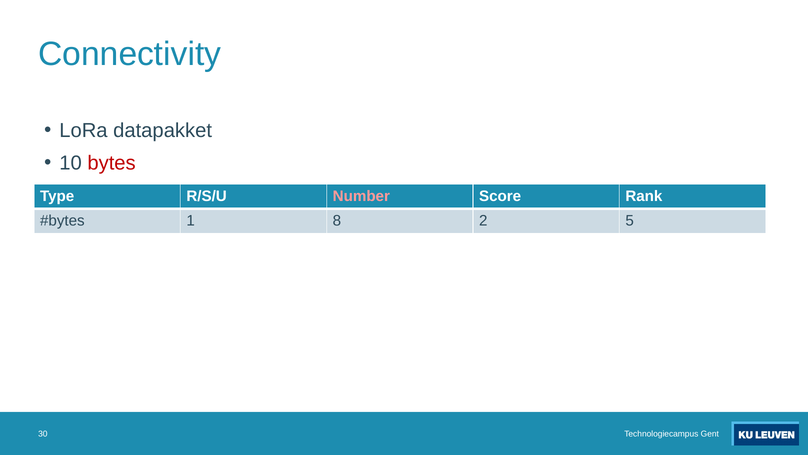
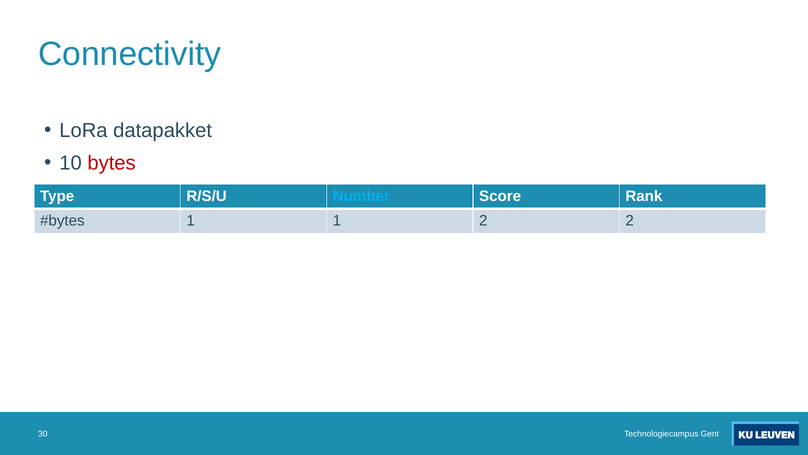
Number colour: pink -> light blue (361, 196)
1 8: 8 -> 1 (337, 220)
2 5: 5 -> 2 (630, 220)
